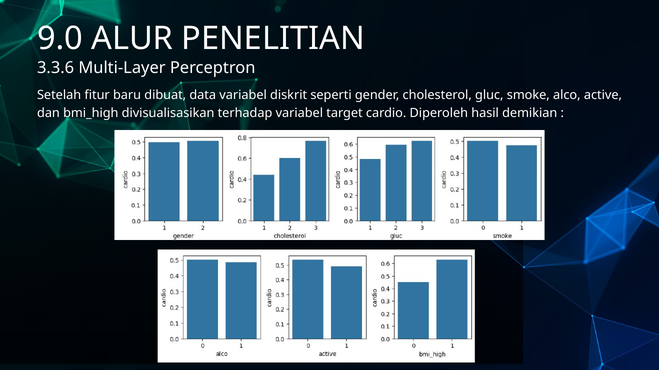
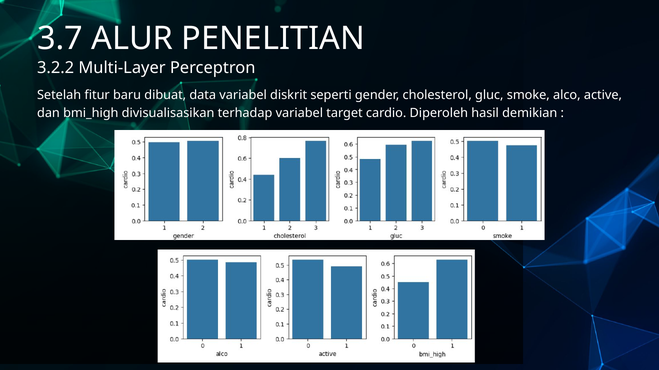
9.0: 9.0 -> 3.7 (60, 38)
3.3.6: 3.3.6 -> 3.2.2 (56, 68)
